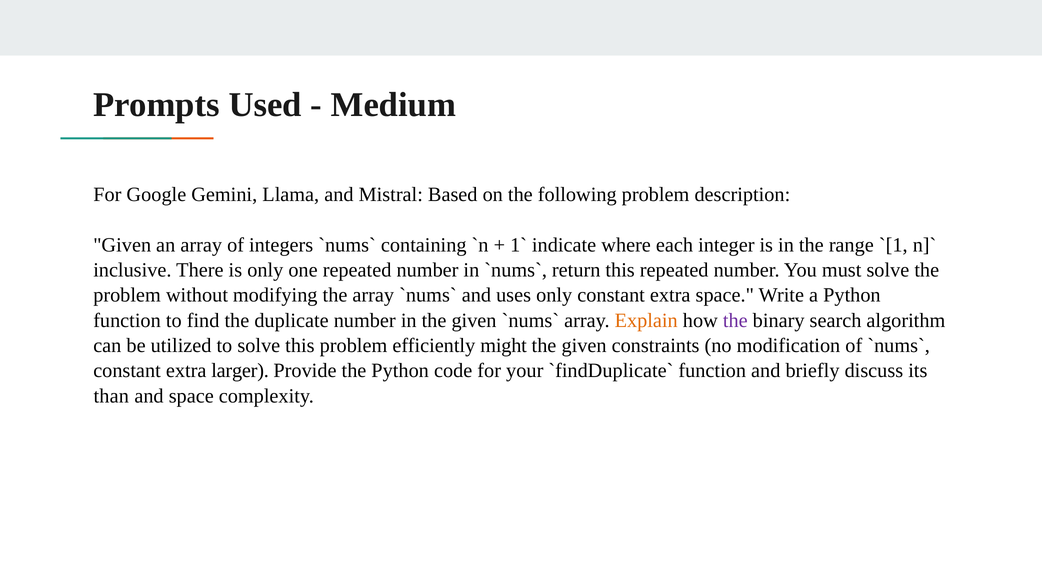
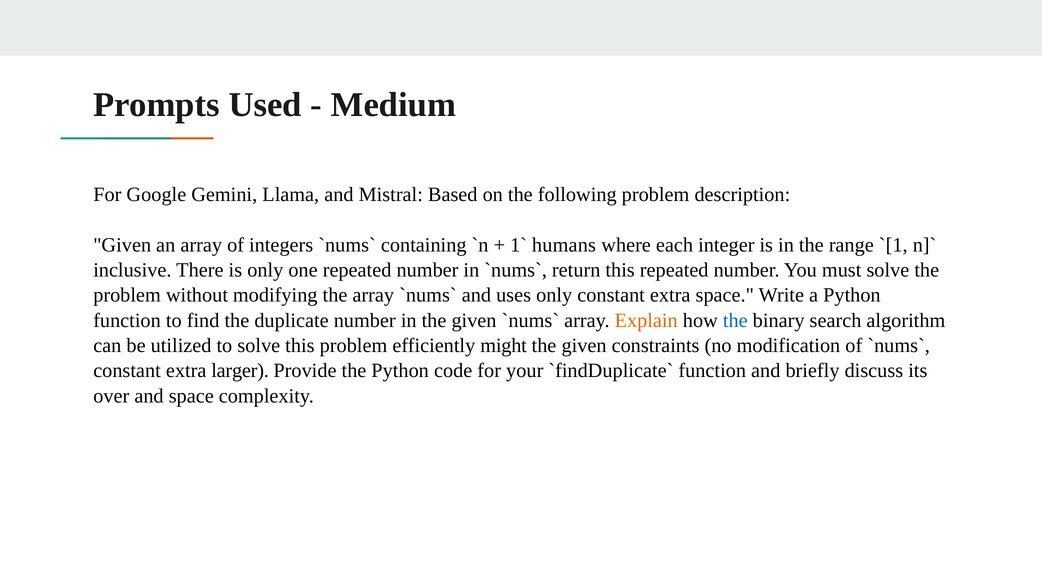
indicate: indicate -> humans (564, 245)
the colour: purple -> blue (735, 320)
than: than -> over (111, 396)
